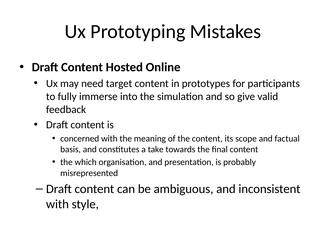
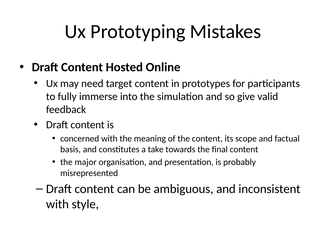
which: which -> major (86, 162)
